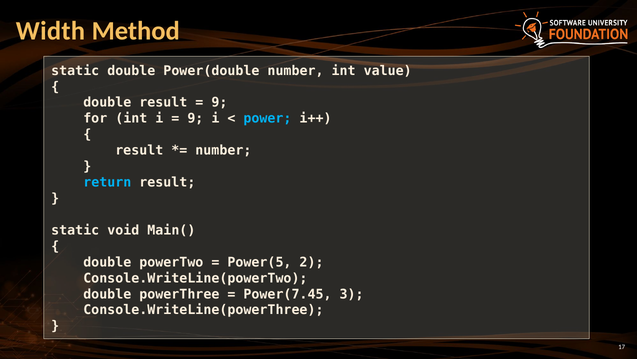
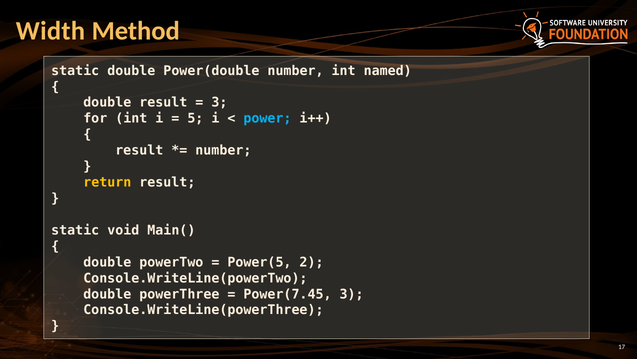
value: value -> named (388, 71)
9: 9 -> 3 (219, 102)
9: 9 -> 5 (195, 118)
return colour: light blue -> yellow (107, 182)
